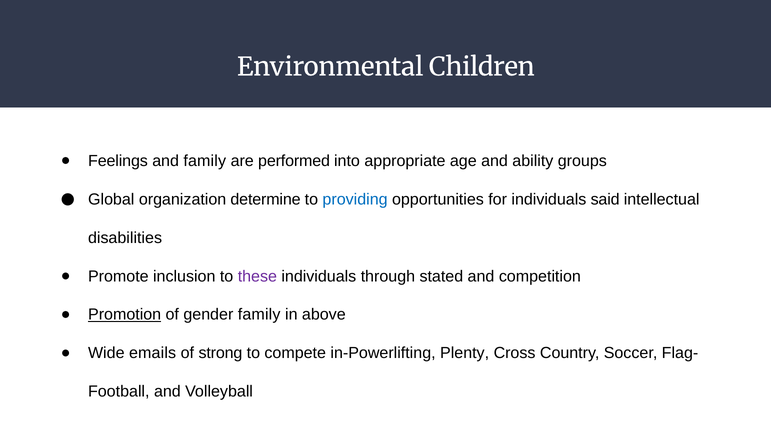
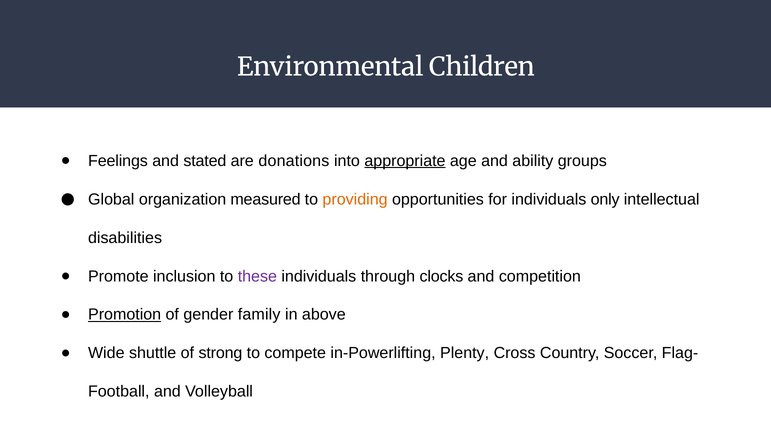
and family: family -> stated (205, 161)
performed: performed -> donations (294, 161)
appropriate underline: none -> present (405, 161)
determine: determine -> measured (266, 200)
providing colour: blue -> orange (355, 200)
said: said -> only (605, 200)
stated: stated -> clocks (441, 277)
emails: emails -> shuttle (153, 354)
